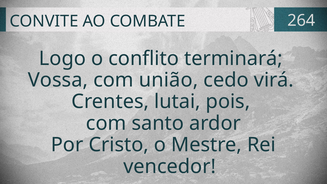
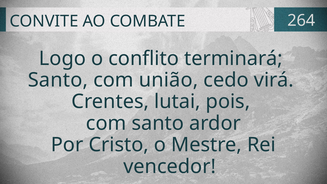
Vossa: Vossa -> Santo (58, 80)
